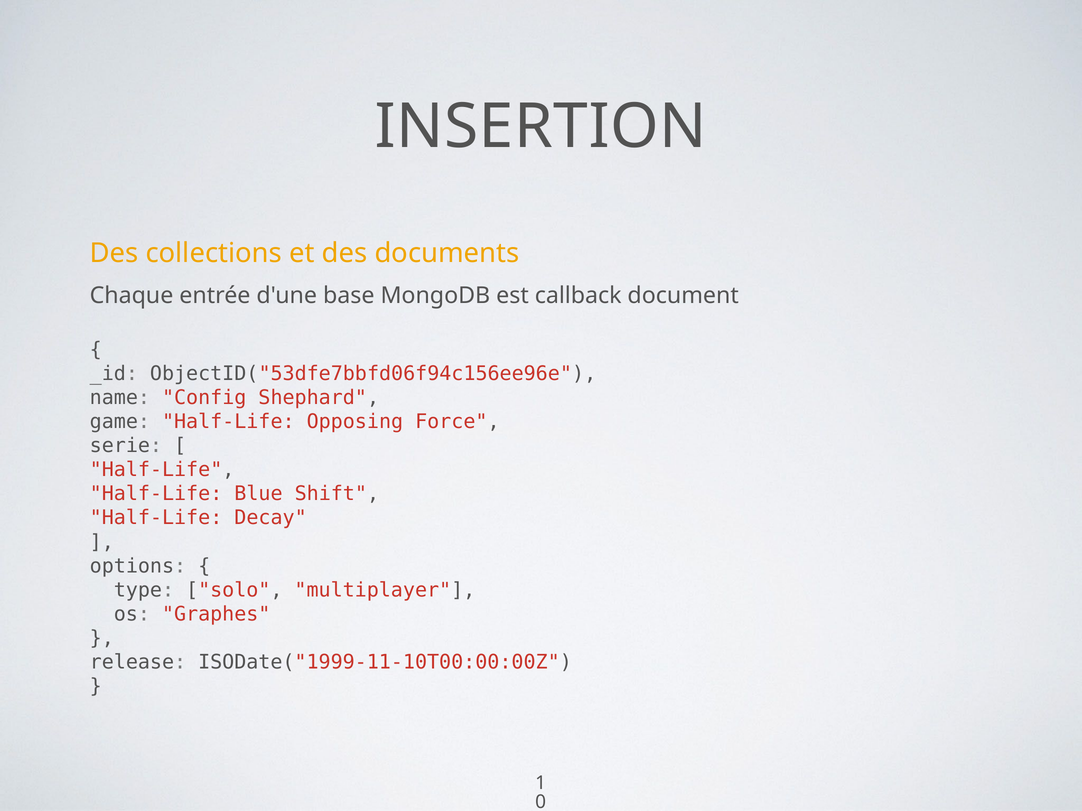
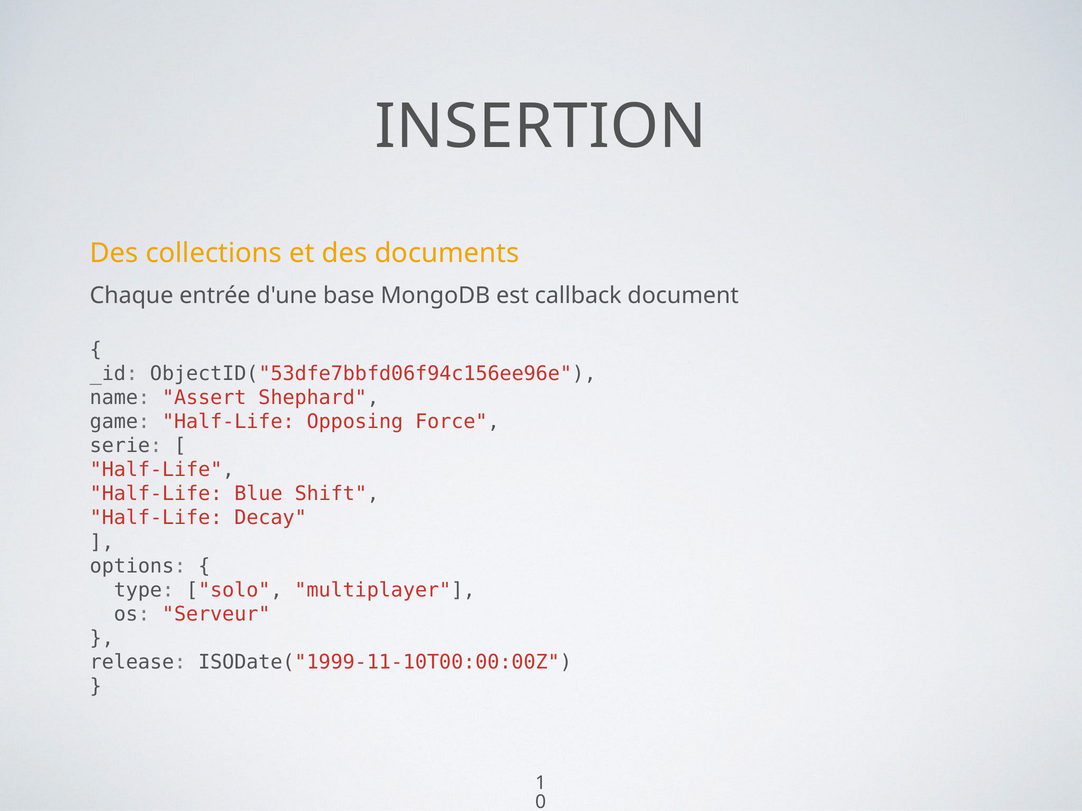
Config: Config -> Assert (204, 398)
Graphes: Graphes -> Serveur (216, 615)
